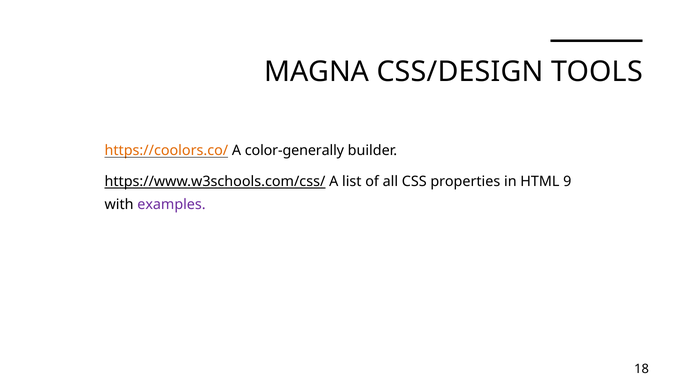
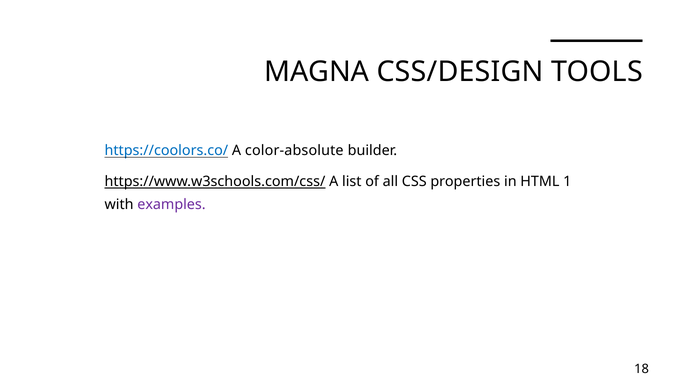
https://coolors.co/ colour: orange -> blue (166, 151)
color-generally: color-generally -> color-absolute (294, 151)
9: 9 -> 1 (567, 181)
